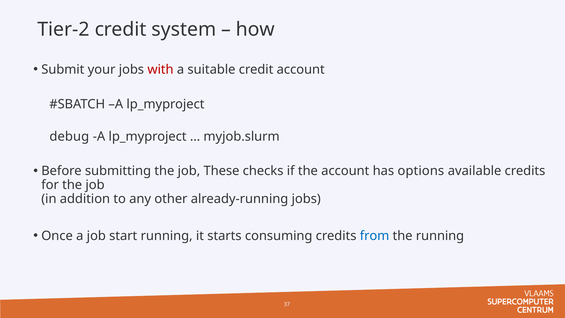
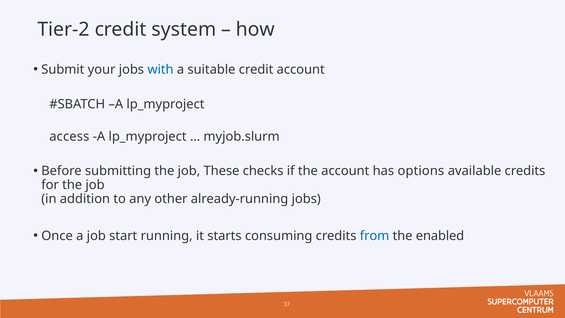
with colour: red -> blue (161, 69)
debug: debug -> access (69, 136)
the running: running -> enabled (440, 236)
